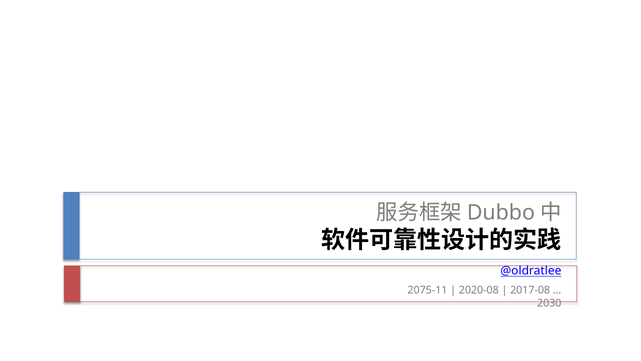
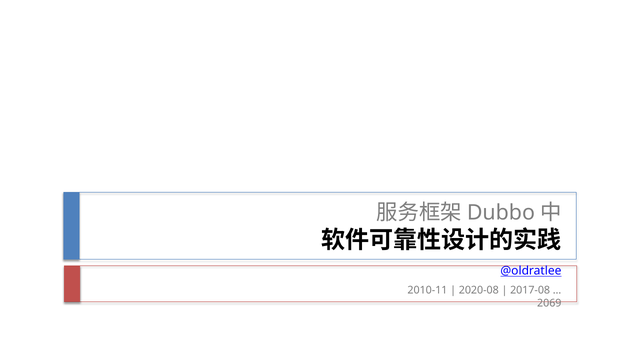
2075-11: 2075-11 -> 2010-11 (427, 290)
2030: 2030 -> 2069 (549, 303)
